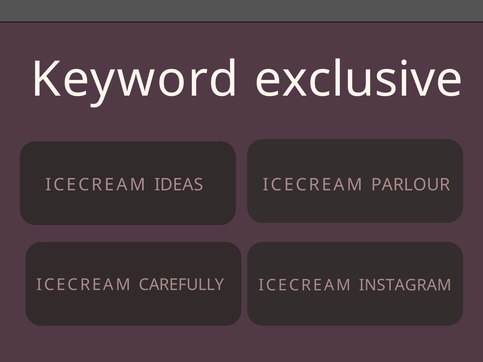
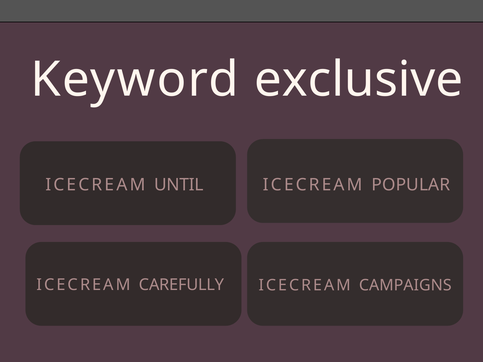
IDEAS: IDEAS -> UNTIL (179, 185)
PARLOUR: PARLOUR -> POPULAR (411, 185)
INSTAGRAM: INSTAGRAM -> CAMPAIGNS (405, 285)
